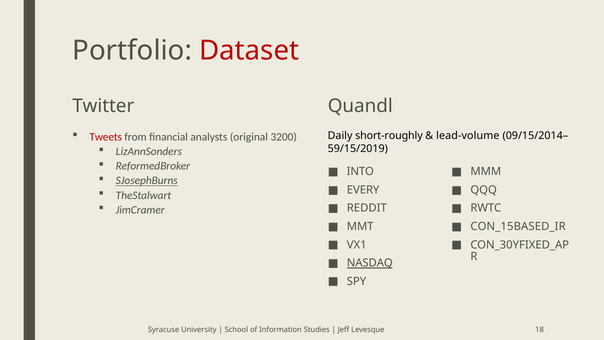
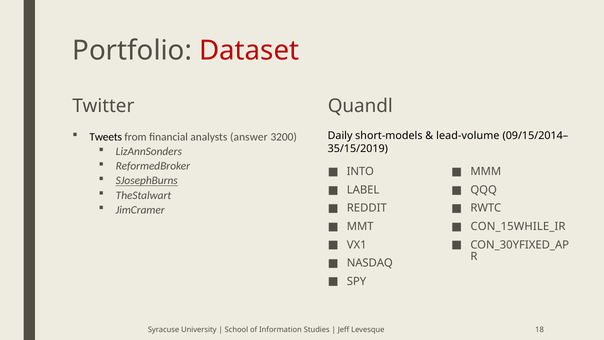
Tweets colour: red -> black (106, 137)
original: original -> answer (249, 137)
short-roughly: short-roughly -> short-models (389, 136)
59/15/2019: 59/15/2019 -> 35/15/2019 (358, 148)
EVERY: EVERY -> LABEL (363, 190)
CON_15BASED_IR: CON_15BASED_IR -> CON_15WHILE_IR (518, 226)
NASDAQ underline: present -> none (370, 263)
